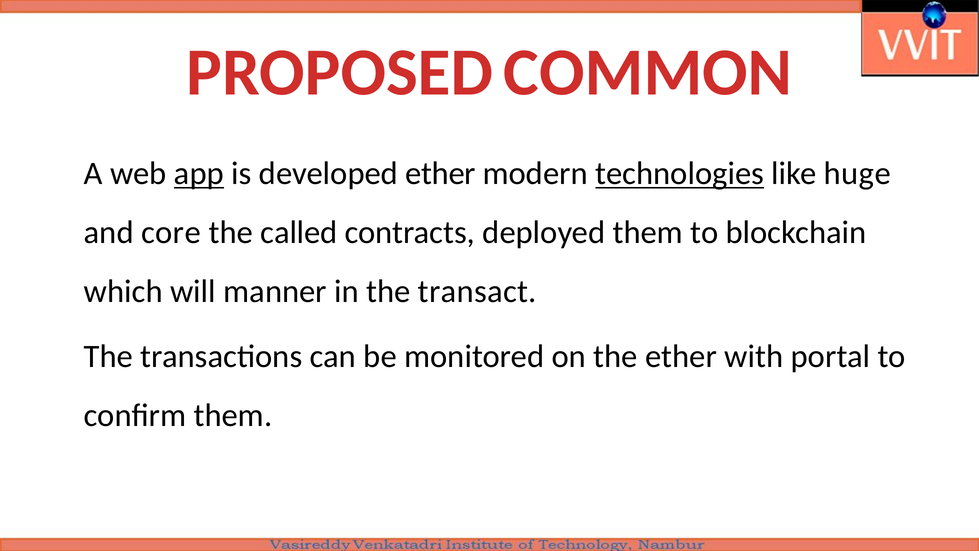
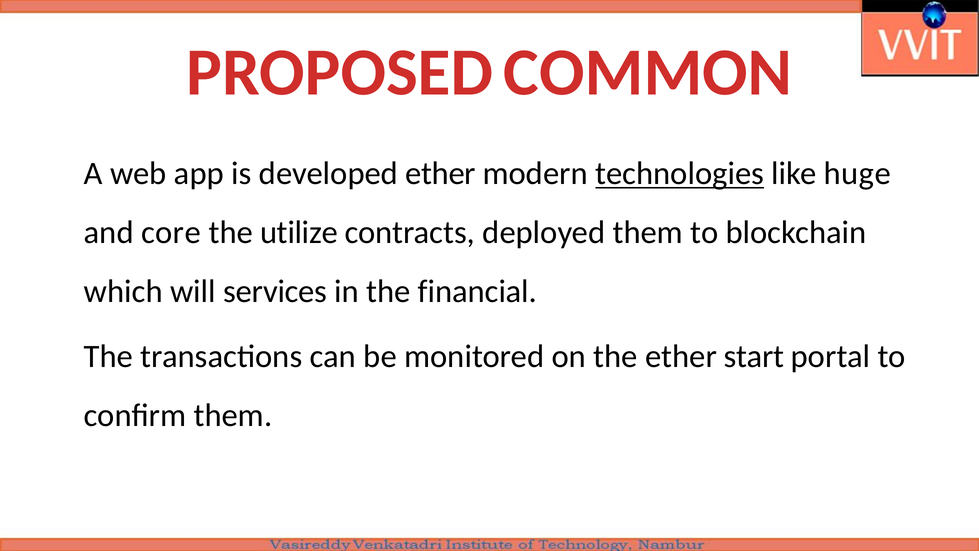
app underline: present -> none (199, 174)
called: called -> utilize (299, 232)
manner: manner -> services (275, 291)
transact: transact -> financial (478, 291)
with: with -> start (754, 356)
